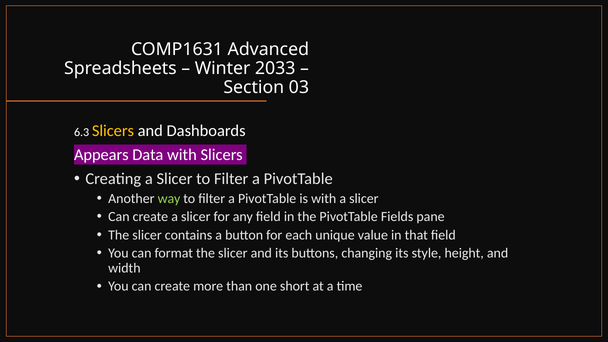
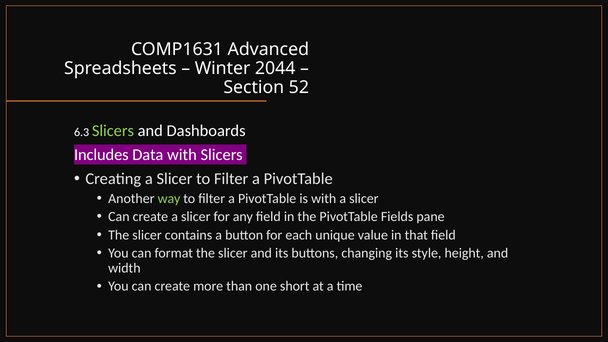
2033: 2033 -> 2044 (275, 68)
03: 03 -> 52 (299, 88)
Slicers colour: yellow -> light green (113, 131)
Appears: Appears -> Includes (101, 155)
